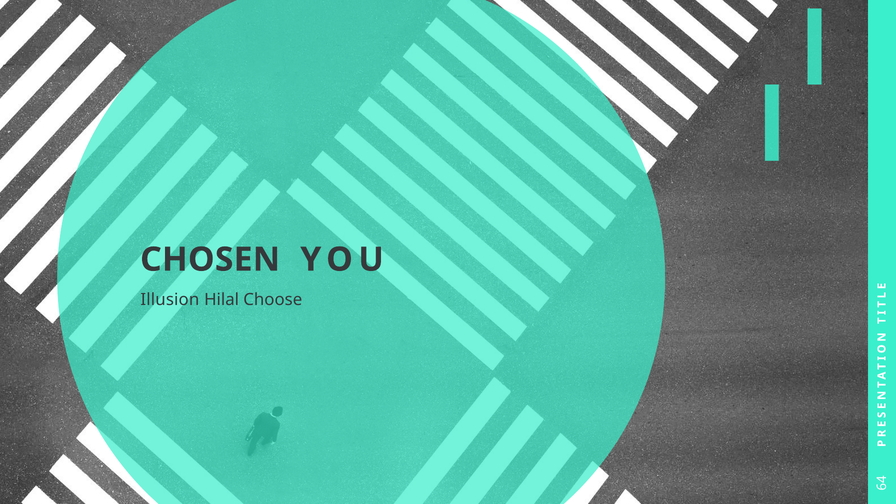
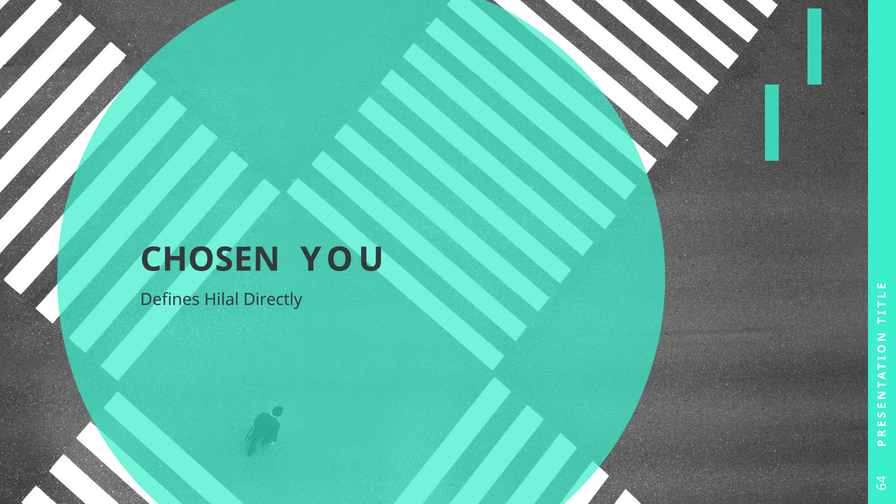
Illusion: Illusion -> Defines (170, 300)
Choose: Choose -> Directly (273, 300)
